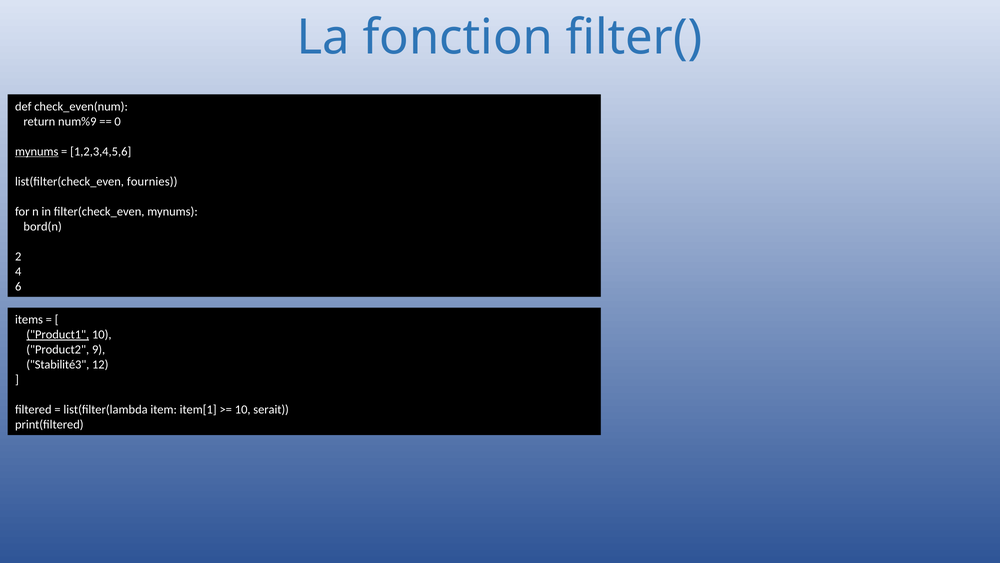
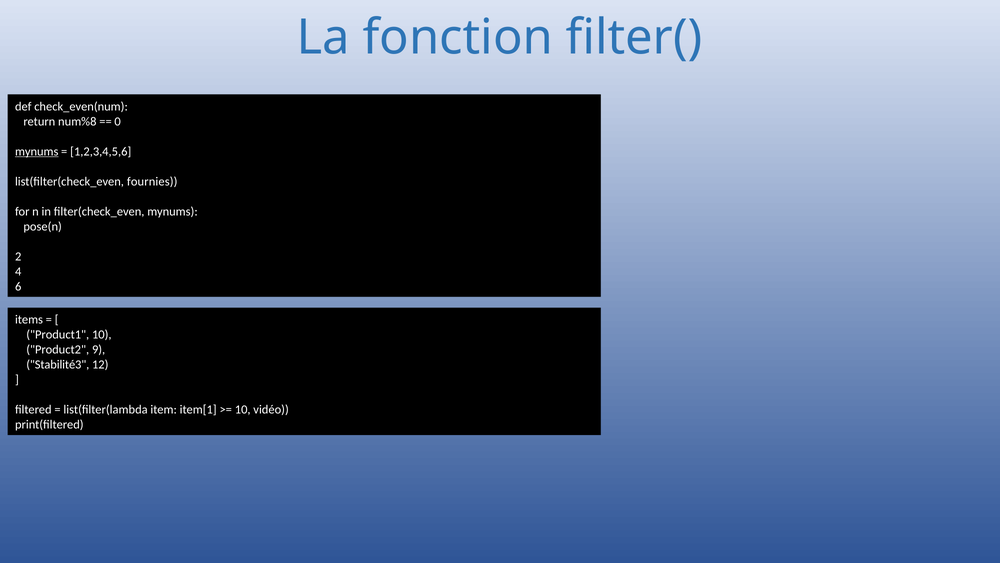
num%9: num%9 -> num%8 (77, 121)
bord(n: bord(n -> pose(n (43, 226)
Product1 underline: present -> none (58, 334)
serait: serait -> vidéo (271, 409)
